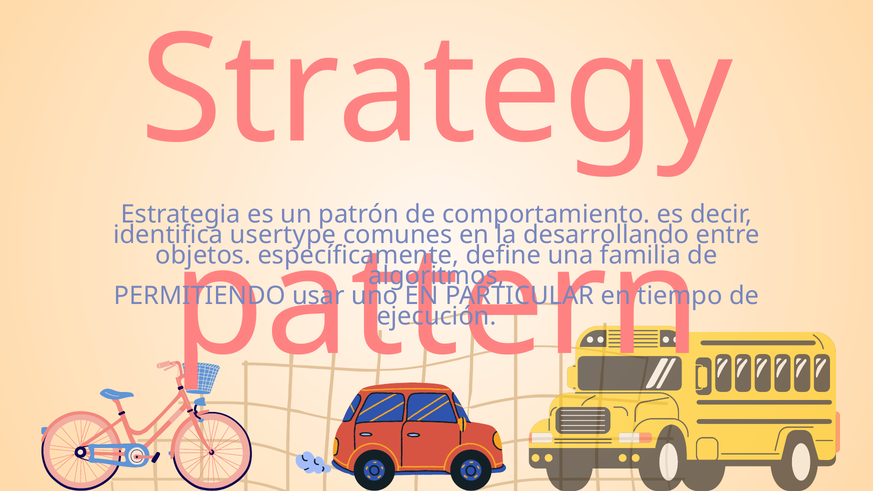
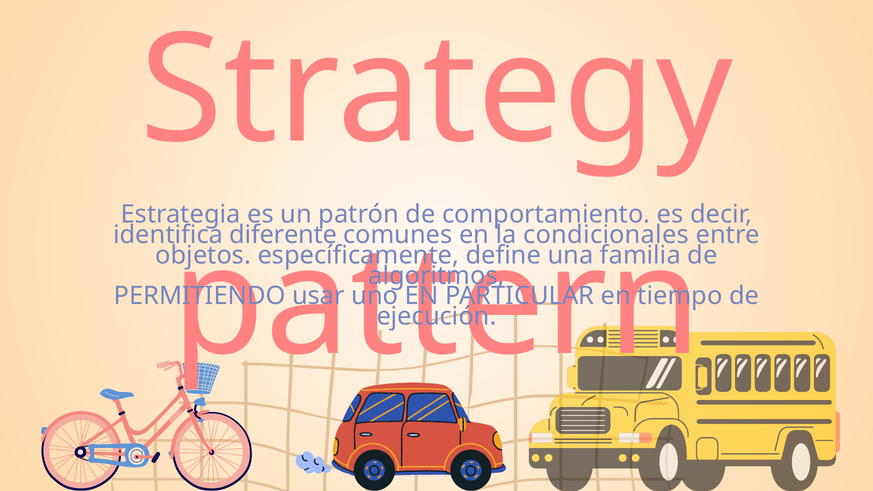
usertype: usertype -> diferente (283, 235)
desarrollando: desarrollando -> condicionales (606, 235)
